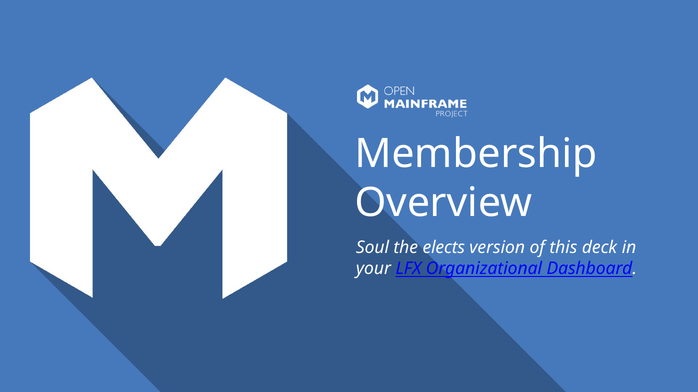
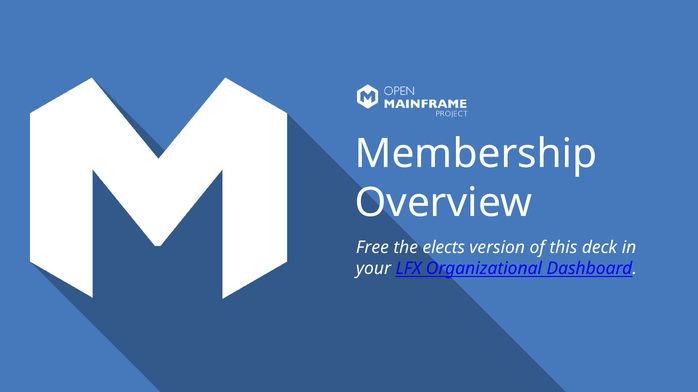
Soul: Soul -> Free (372, 248)
